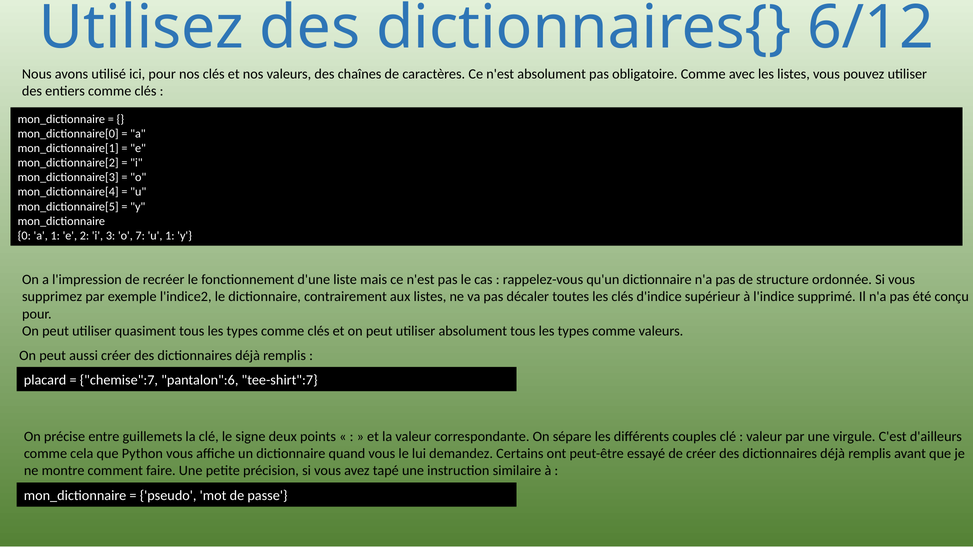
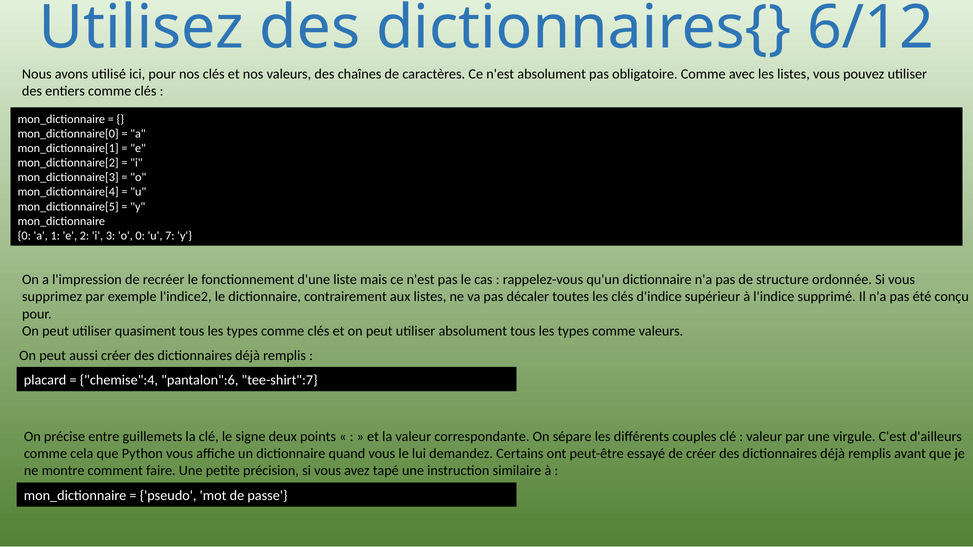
o 7: 7 -> 0 (140, 236)
u 1: 1 -> 7 (170, 236)
chemise":7: chemise":7 -> chemise":4 (119, 380)
